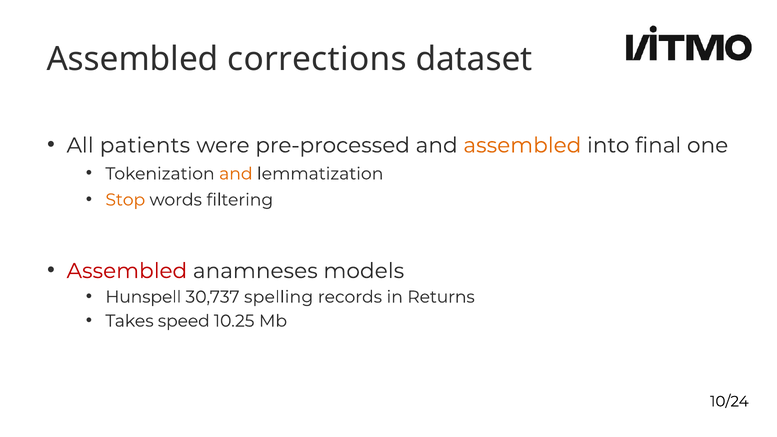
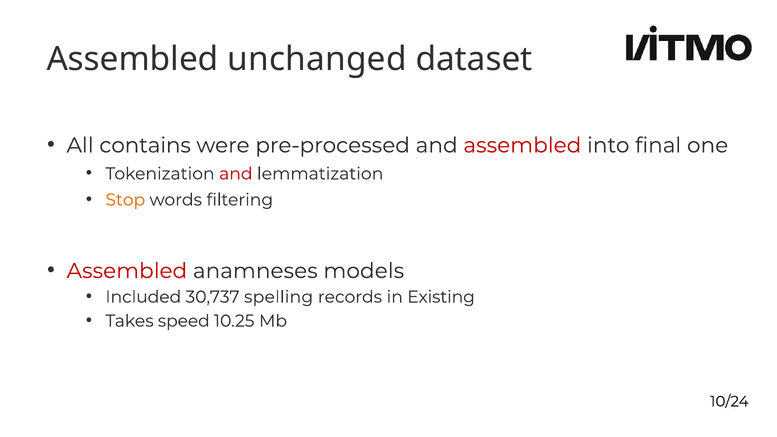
corrections: corrections -> unchanged (317, 59)
patients: patients -> contains (145, 145)
assembled colour: orange -> red (522, 145)
and colour: orange -> red (236, 174)
Hunspell: Hunspell -> Included (143, 297)
Returns: Returns -> Existing (441, 297)
